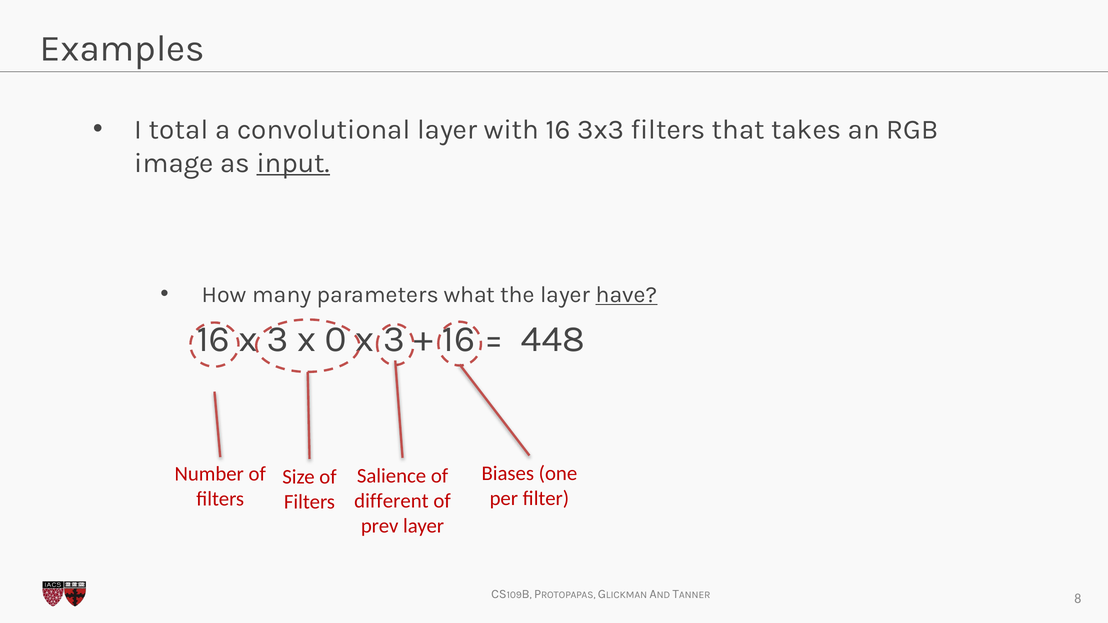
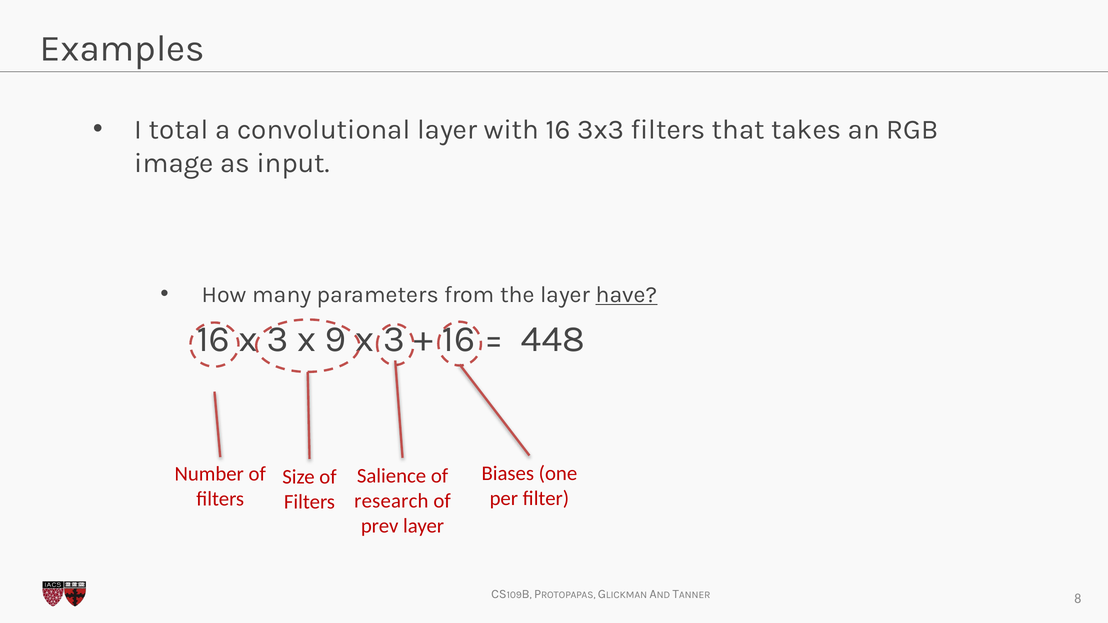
input underline: present -> none (293, 163)
what: what -> from (469, 295)
0: 0 -> 9 (336, 339)
different: different -> research (391, 501)
